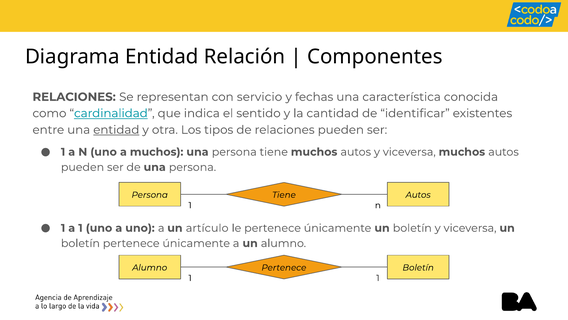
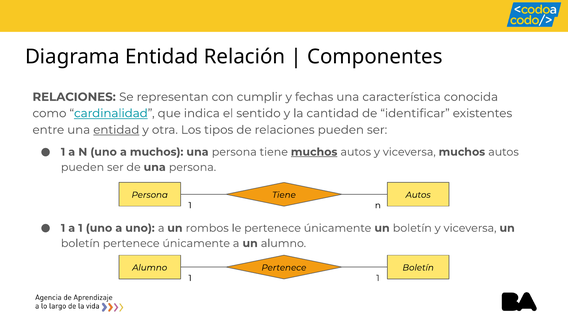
servicio: servicio -> cumplir (260, 97)
muchos underline: none -> present (314, 152)
artículo: artículo -> rombos (207, 228)
